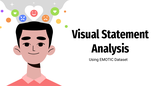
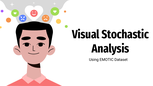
Statement: Statement -> Stochastic (125, 34)
